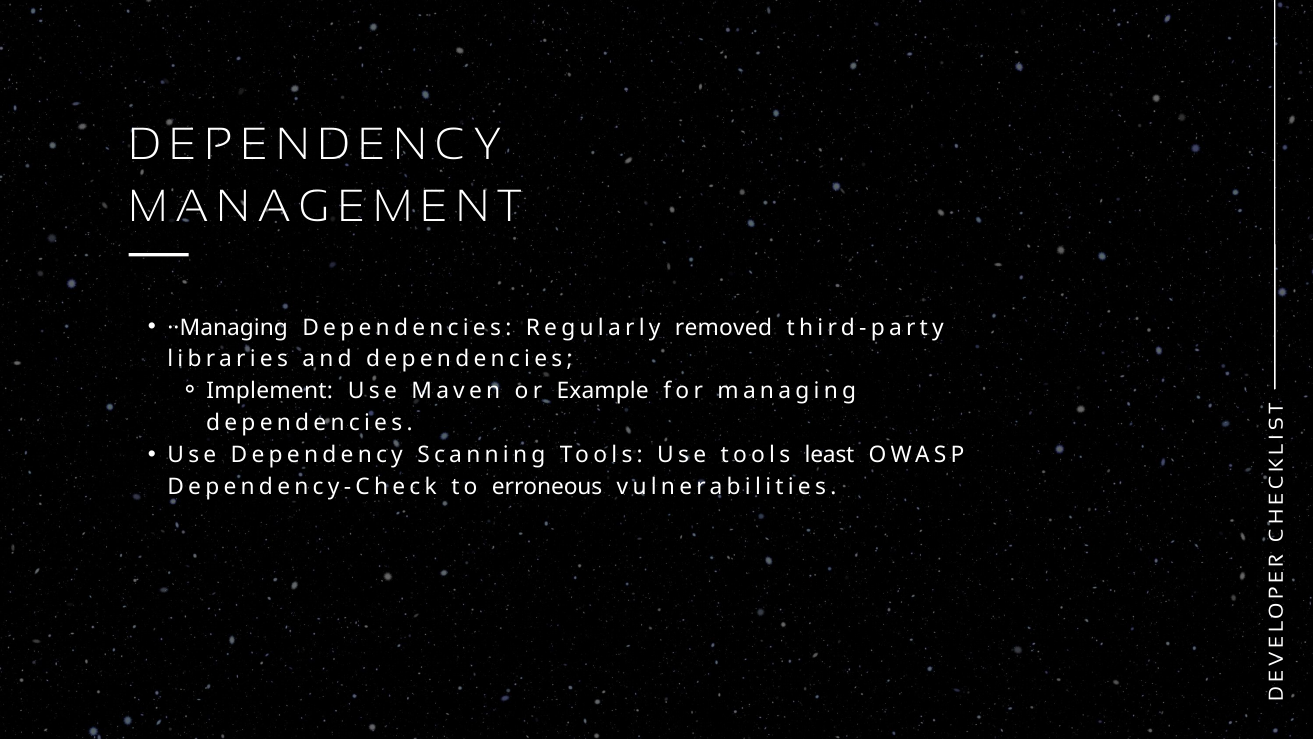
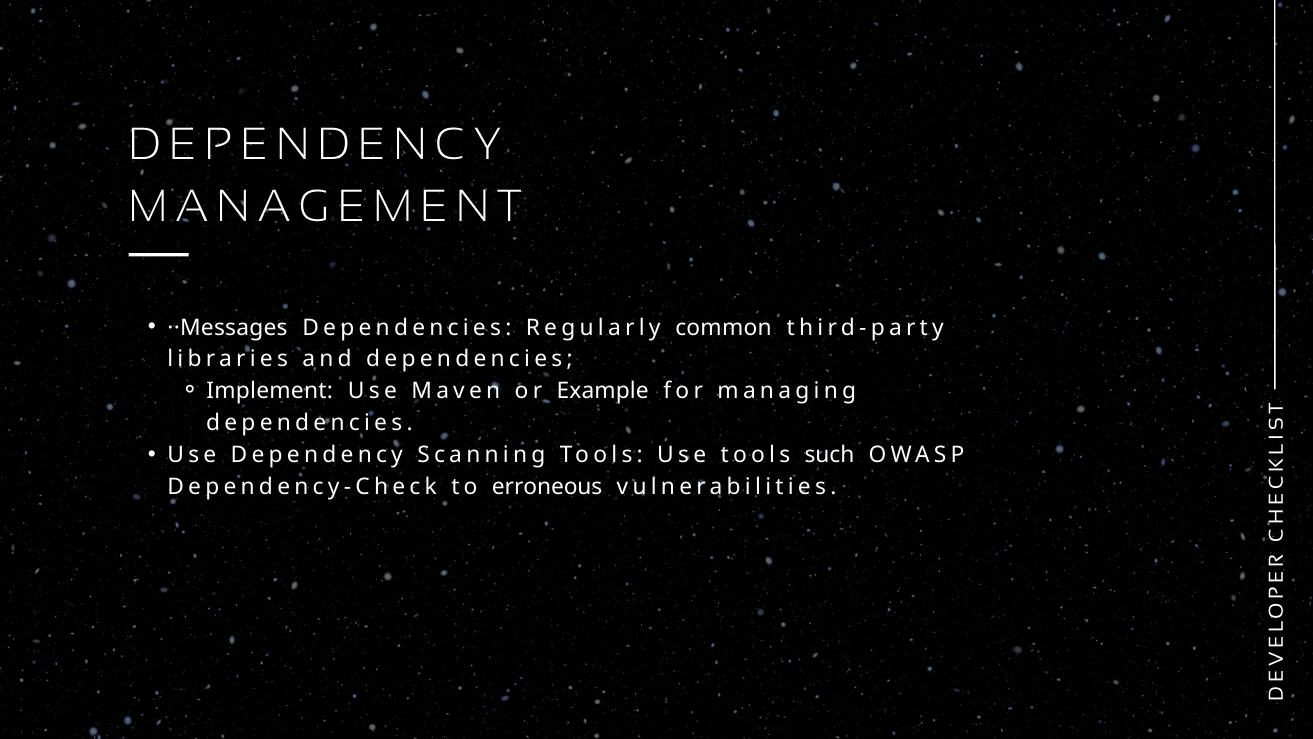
··Managing: ··Managing -> ··Messages (228, 327)
removed: removed -> common (723, 327)
least: least -> such (829, 455)
